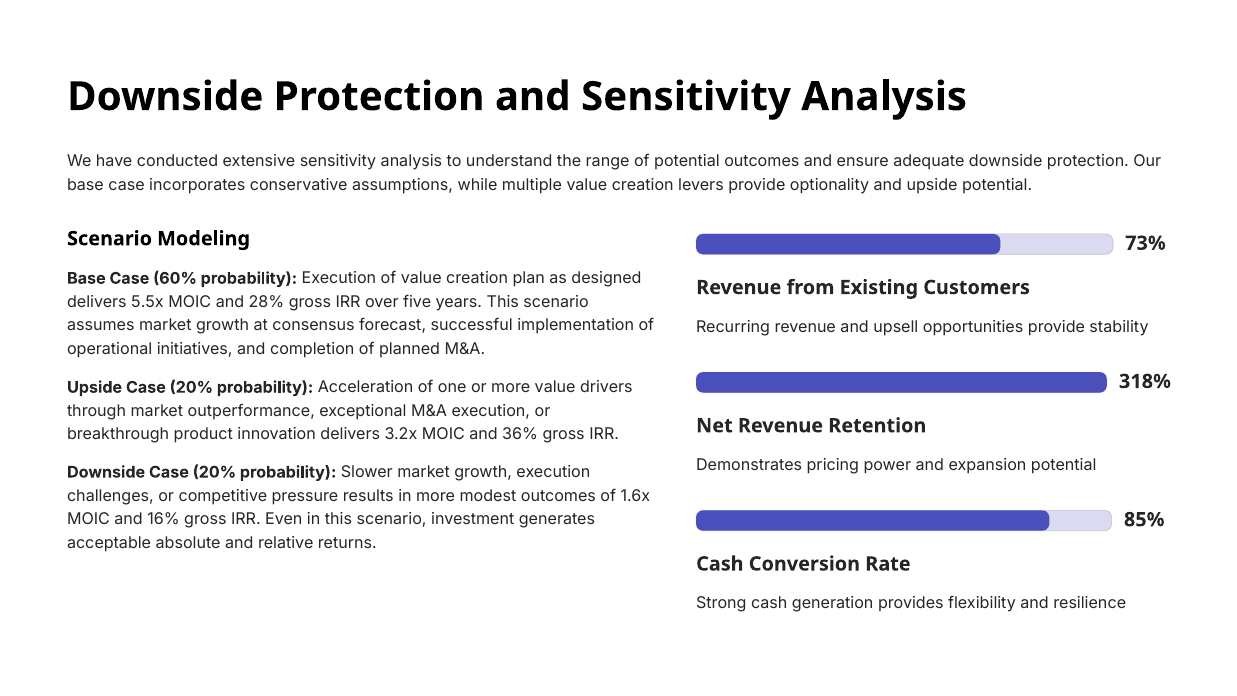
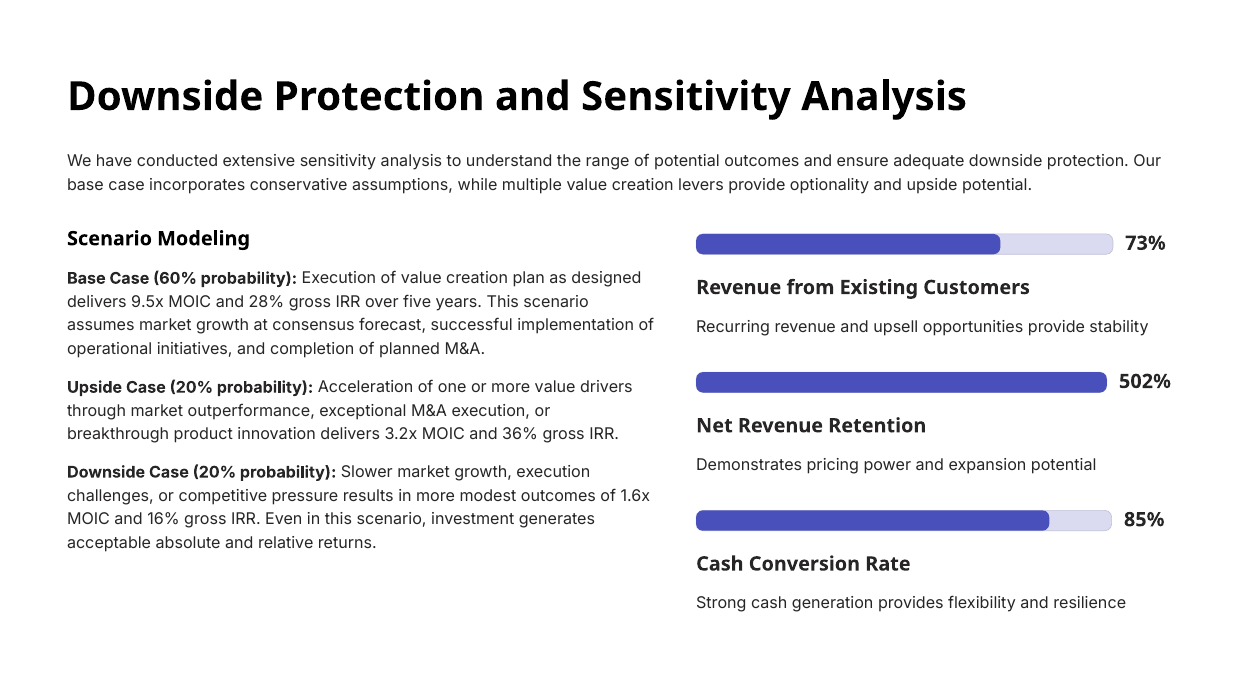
5.5x: 5.5x -> 9.5x (148, 302)
318%: 318% -> 502% (1145, 381)
